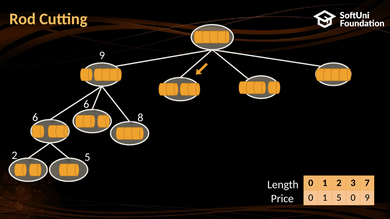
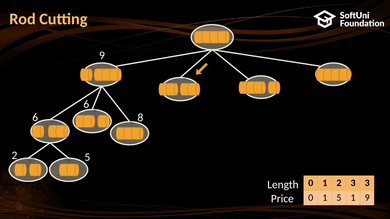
3 7: 7 -> 3 (367, 183)
5 0: 0 -> 1 (353, 198)
